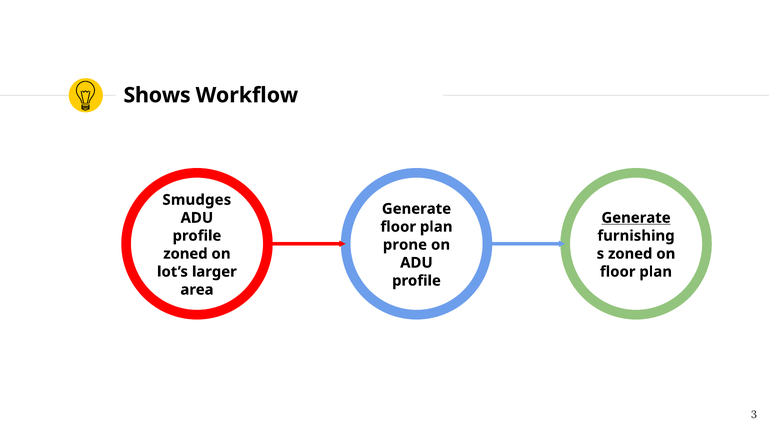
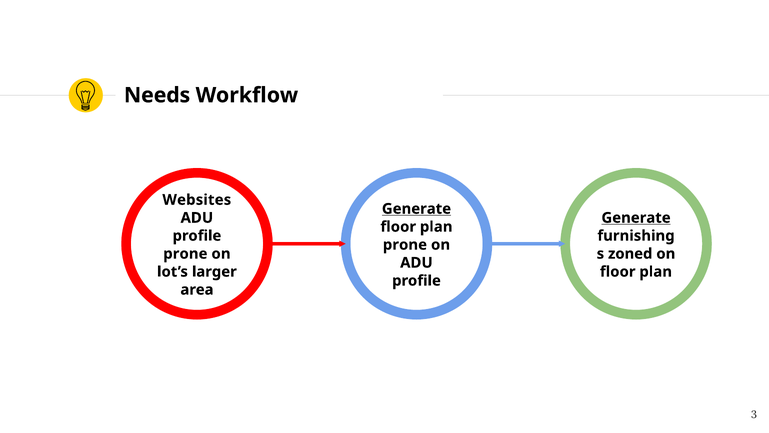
Shows: Shows -> Needs (157, 95)
Smudges: Smudges -> Websites (197, 200)
Generate underline: none -> present (416, 209)
zoned: zoned -> prone (185, 254)
